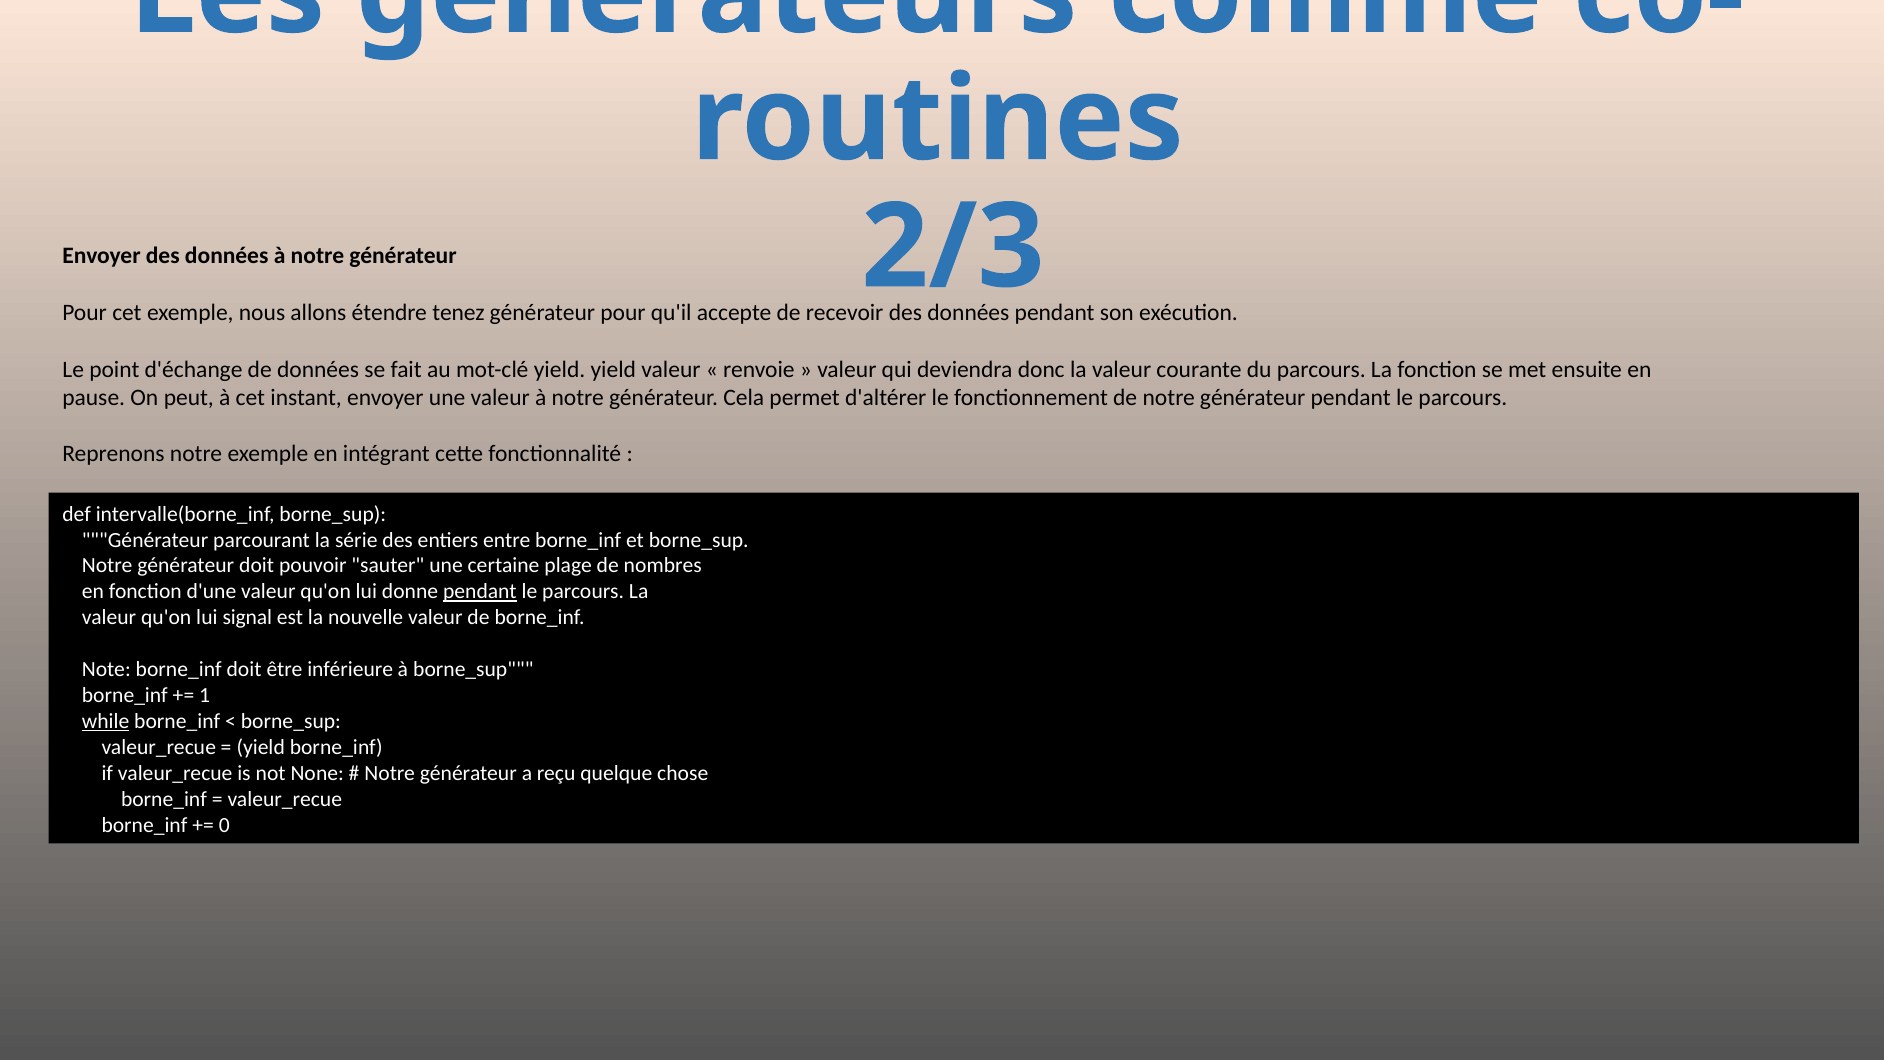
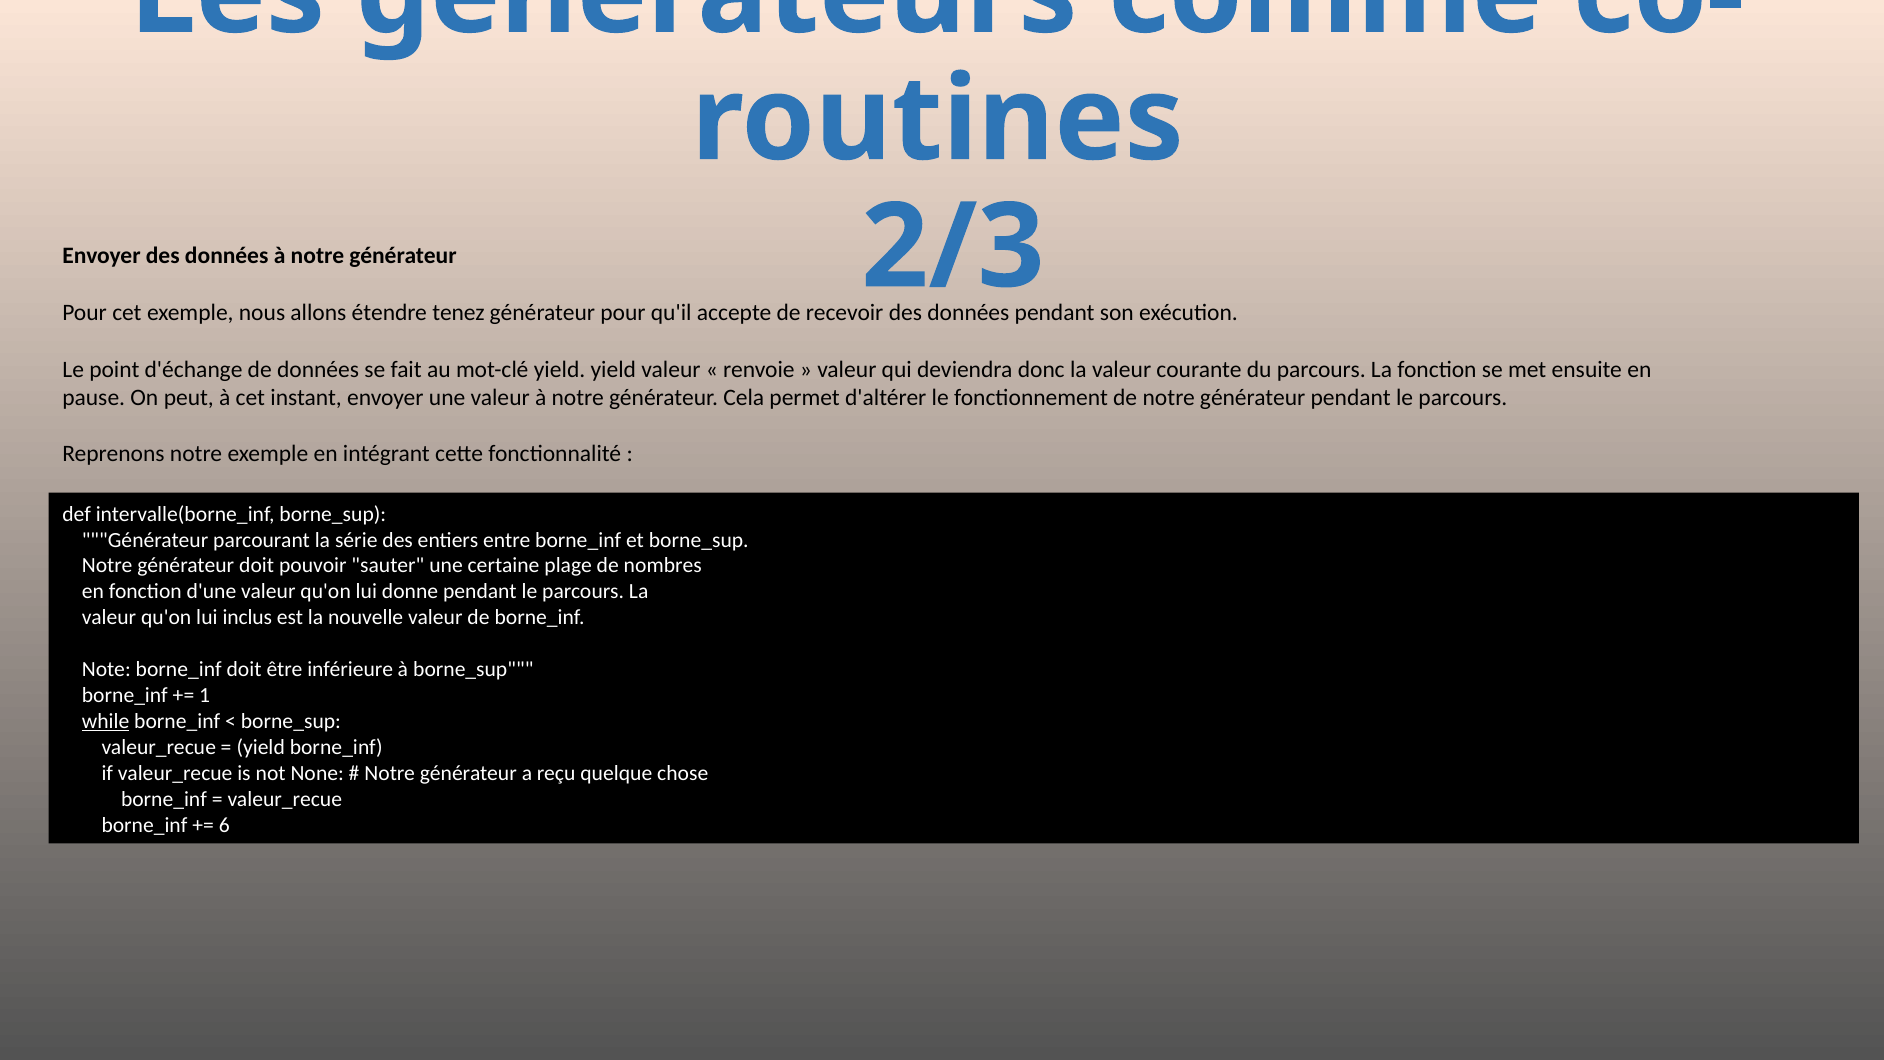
pendant underline: present -> none (480, 592)
signal: signal -> inclus (247, 618)
0: 0 -> 6 (224, 825)
